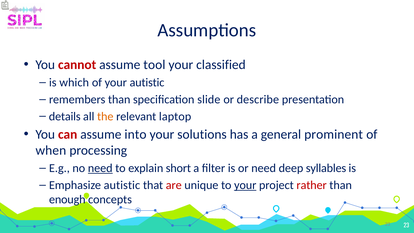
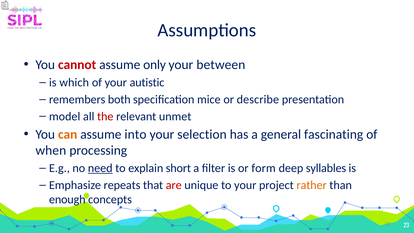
tool: tool -> only (155, 65)
classified: classified -> between (221, 65)
remembers than: than -> both (119, 99)
slide: slide -> mice (209, 99)
details: details -> model (65, 116)
the colour: orange -> red (105, 116)
laptop: laptop -> unmet (175, 116)
can colour: red -> orange (68, 134)
solutions: solutions -> selection (202, 134)
prominent: prominent -> fascinating (334, 134)
or need: need -> form (264, 168)
Emphasize autistic: autistic -> repeats (122, 185)
your underline: present -> none (245, 185)
rather colour: red -> orange (312, 185)
